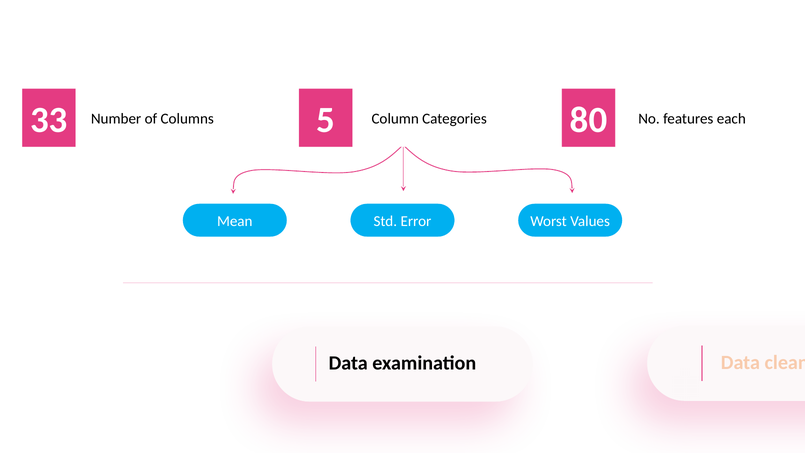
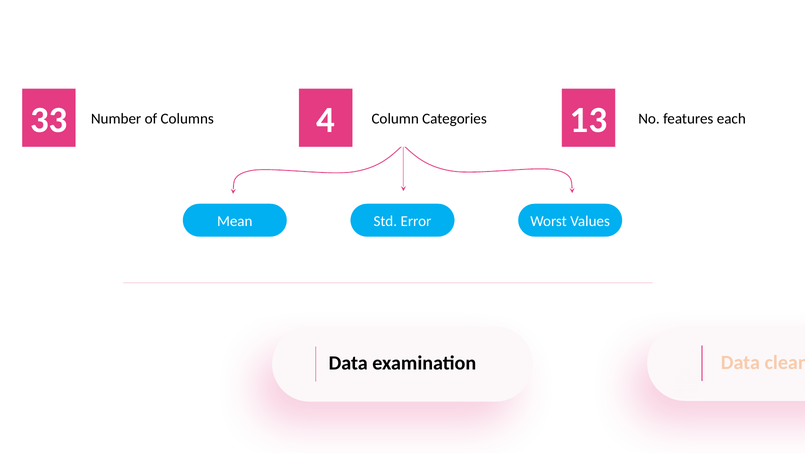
5: 5 -> 4 (326, 120)
80: 80 -> 13 (589, 120)
